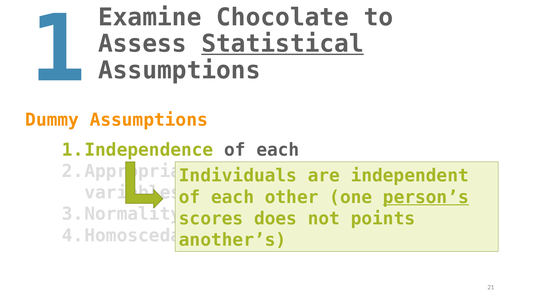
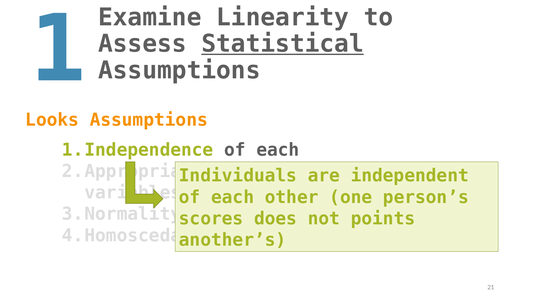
Chocolate: Chocolate -> Linearity (283, 17)
Dummy: Dummy -> Looks (52, 120)
person’s underline: present -> none (426, 197)
